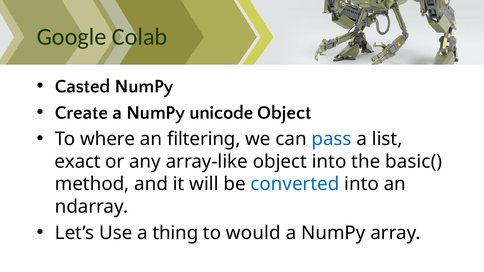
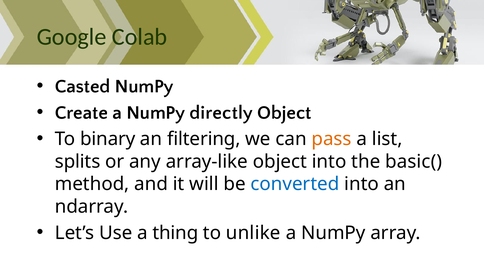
unicode: unicode -> directly (221, 113)
where: where -> binary (108, 139)
pass colour: blue -> orange (332, 139)
exact: exact -> splits (78, 162)
would: would -> unlike (253, 233)
